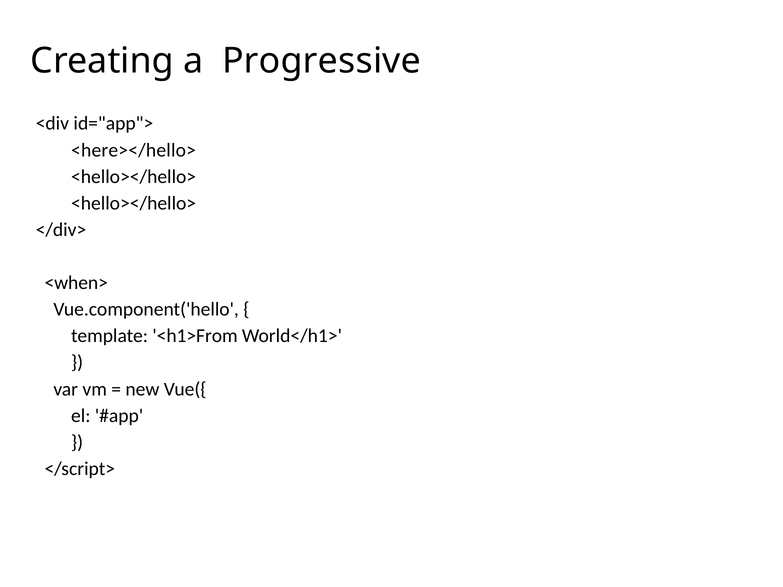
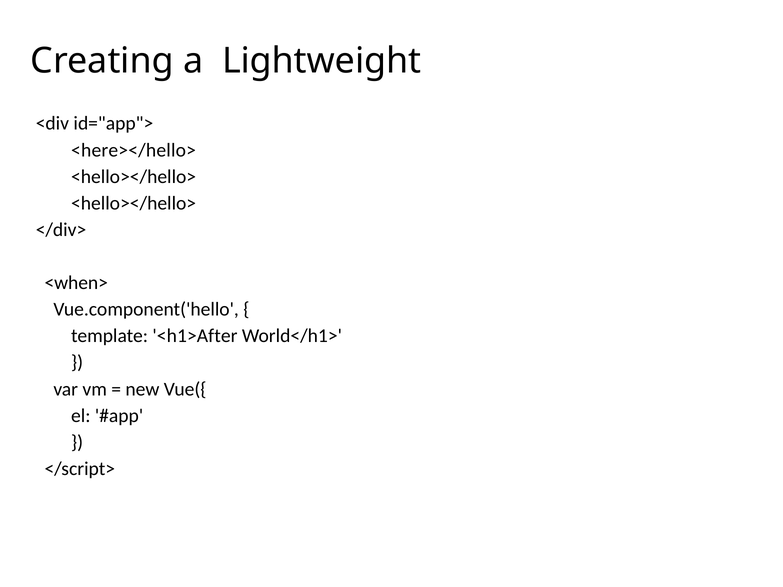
Progressive: Progressive -> Lightweight (322, 61)
<h1>From: <h1>From -> <h1>After (195, 336)
